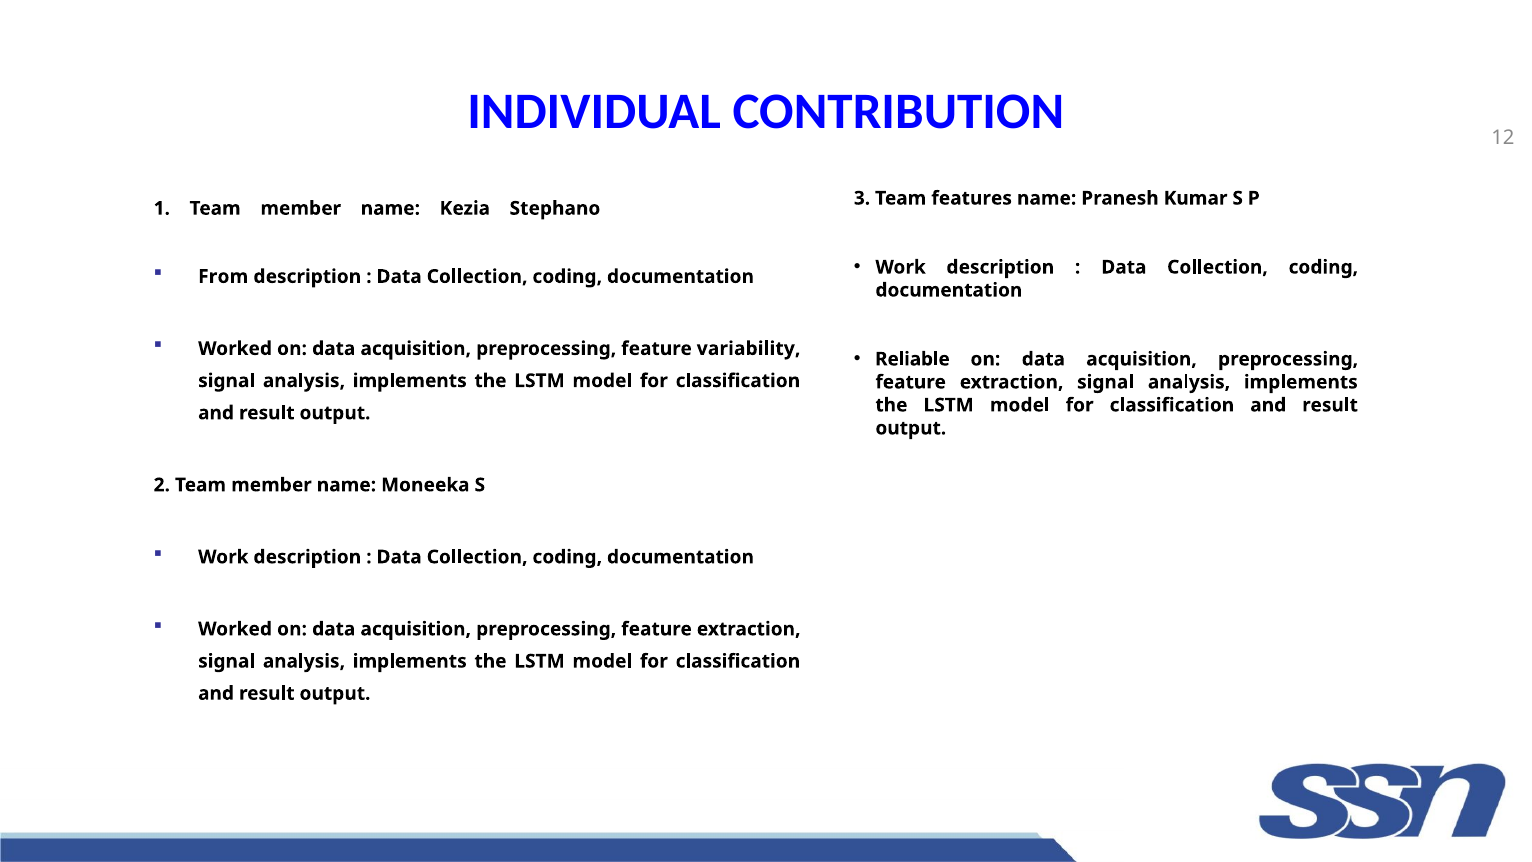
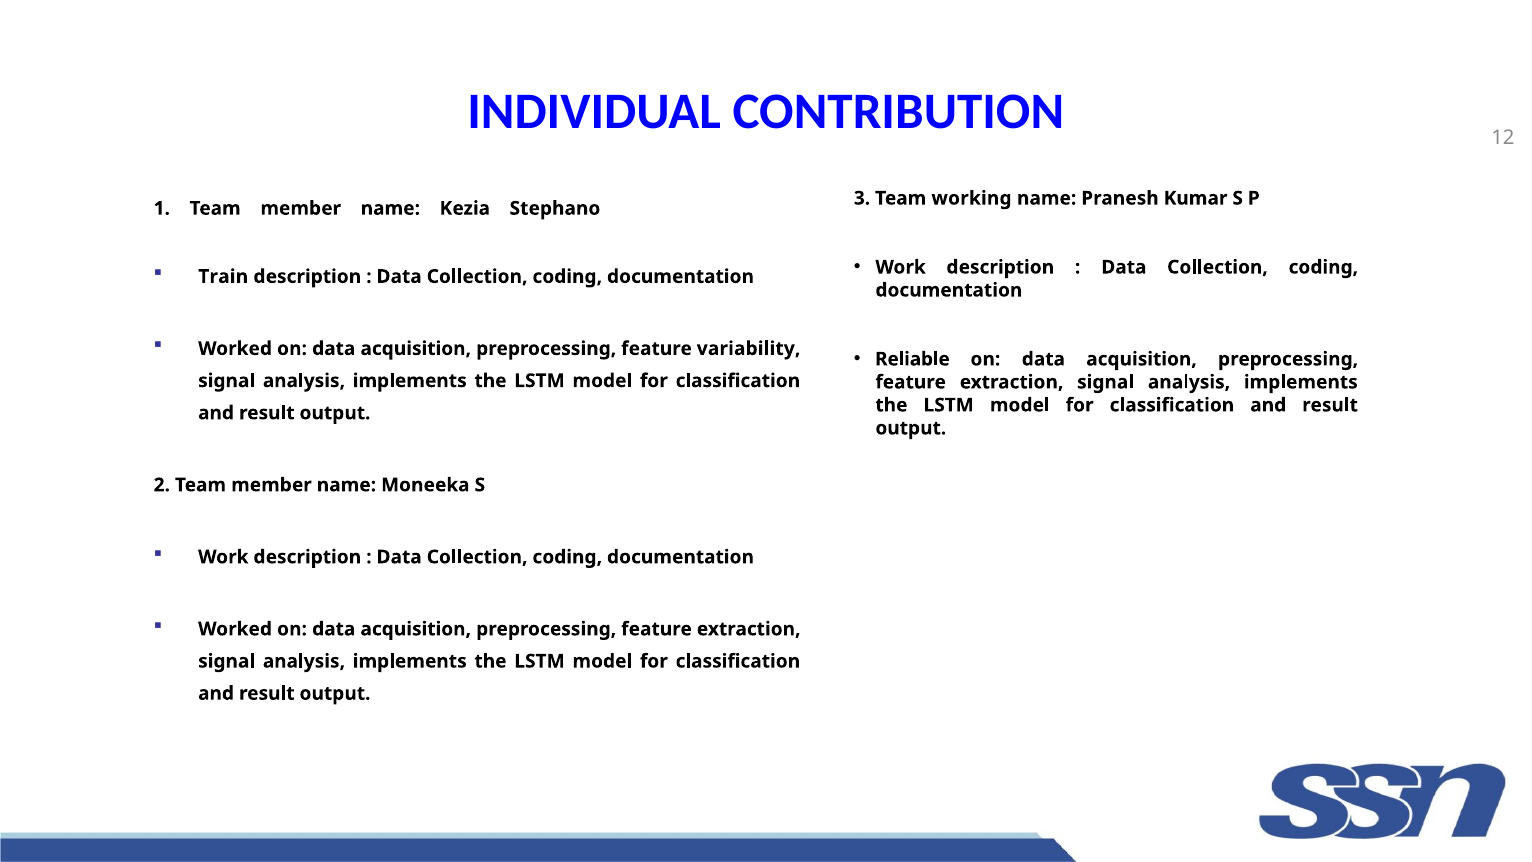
features: features -> working (972, 198)
From: From -> Train (223, 276)
